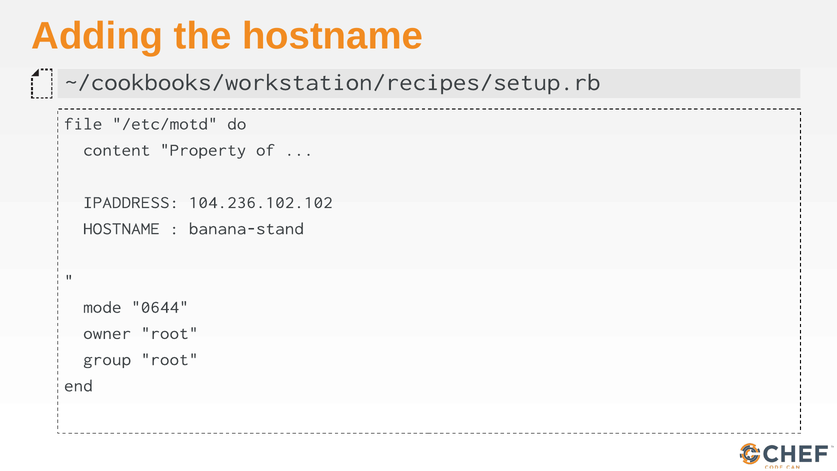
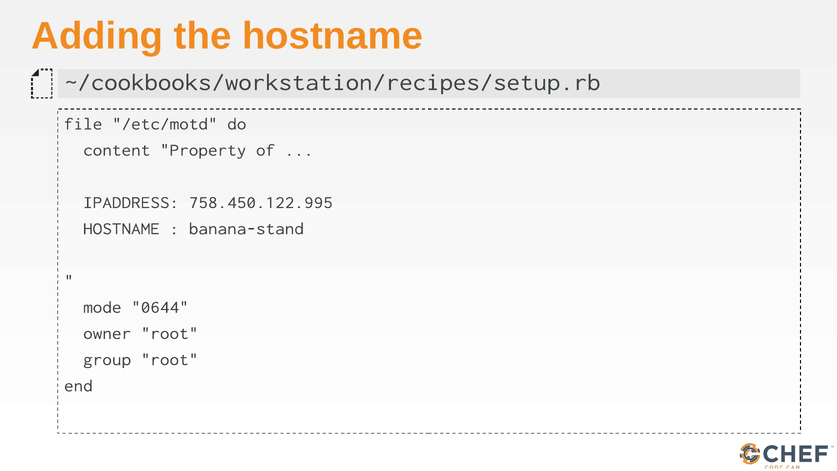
104.236.102.102: 104.236.102.102 -> 758.450.122.995 (261, 202)
